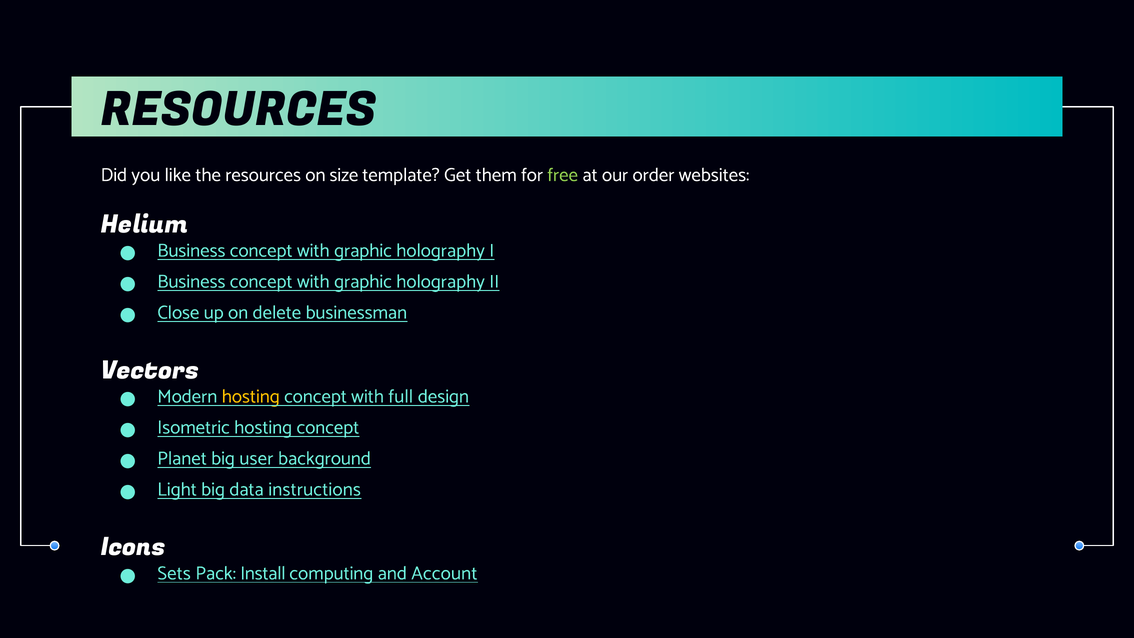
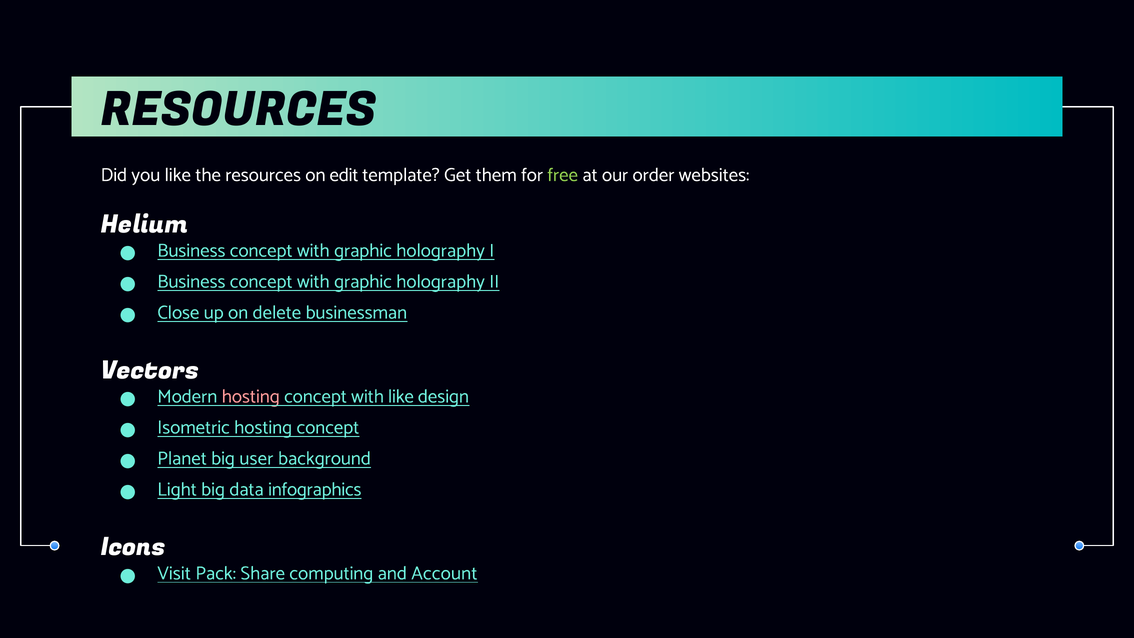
size: size -> edit (344, 175)
hosting colour: yellow -> pink (251, 396)
with full: full -> like (401, 396)
instructions: instructions -> infographics (315, 489)
Sets: Sets -> Visit (174, 573)
Install: Install -> Share (263, 573)
